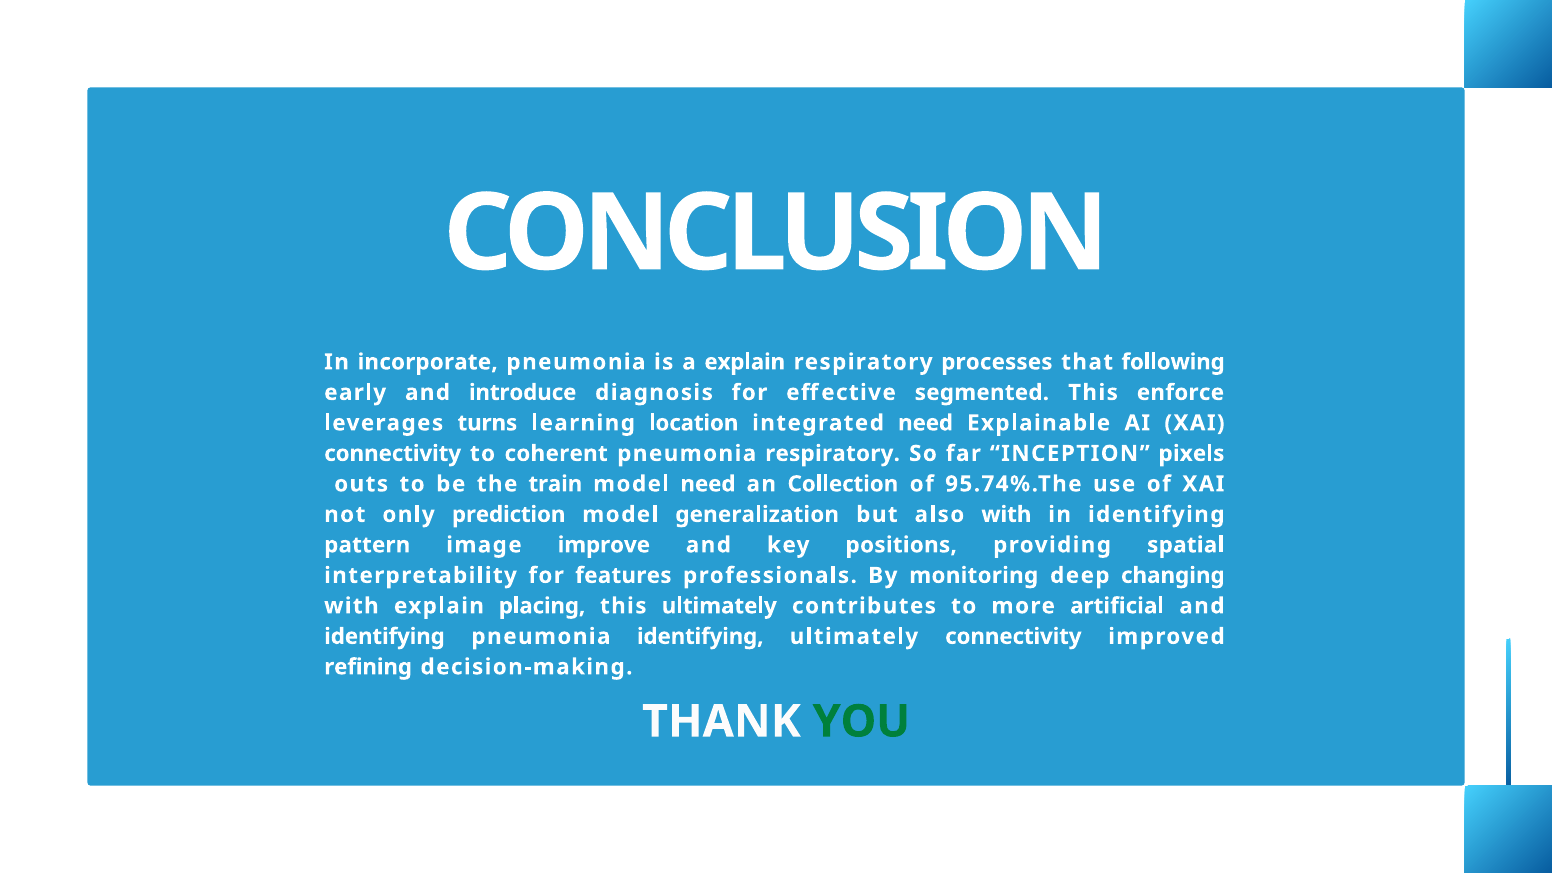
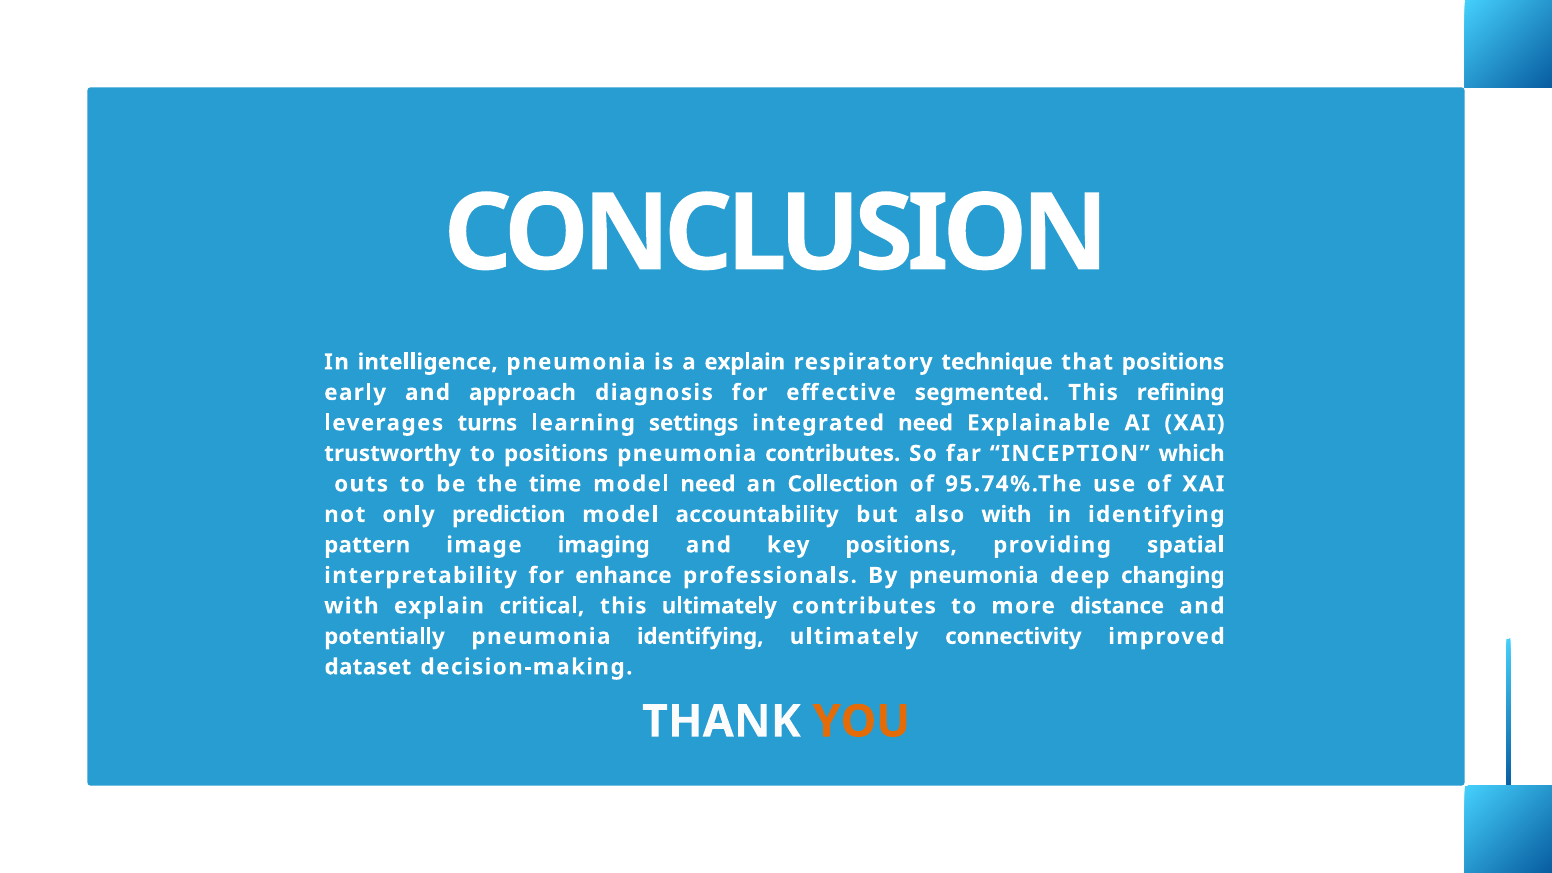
incorporate: incorporate -> intelligence (428, 362)
processes: processes -> technique (997, 362)
that following: following -> positions (1173, 362)
introduce: introduce -> approach (522, 393)
enforce: enforce -> refining (1181, 393)
location: location -> settings (694, 423)
connectivity: connectivity -> trustworthy (393, 454)
to coherent: coherent -> positions (556, 454)
pneumonia respiratory: respiratory -> contributes (833, 454)
pixels: pixels -> which (1192, 454)
train: train -> time (555, 484)
generalization: generalization -> accountability (757, 515)
improve: improve -> imaging (604, 545)
features: features -> enhance (623, 575)
By monitoring: monitoring -> pneumonia (974, 575)
placing: placing -> critical (542, 606)
artificial: artificial -> distance (1117, 606)
identifying: identifying -> potentially (384, 636)
refining: refining -> dataset (368, 667)
YOU colour: green -> orange (861, 722)
